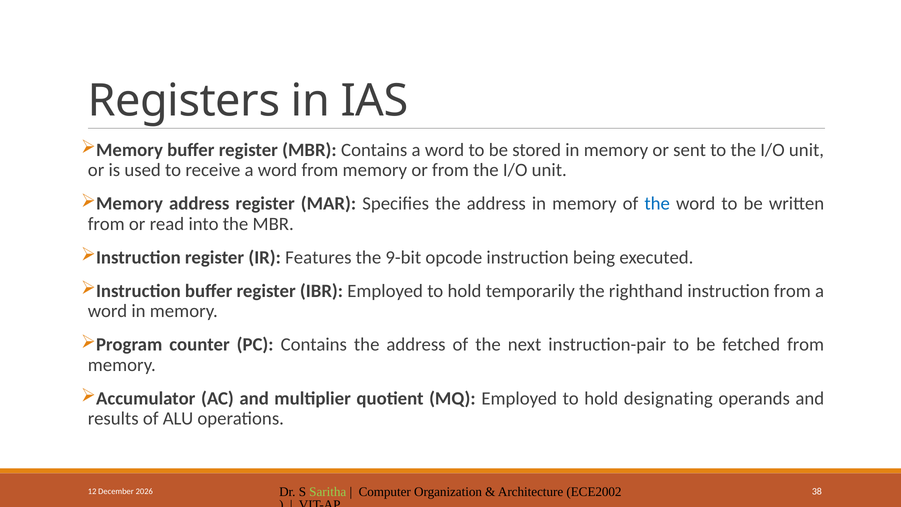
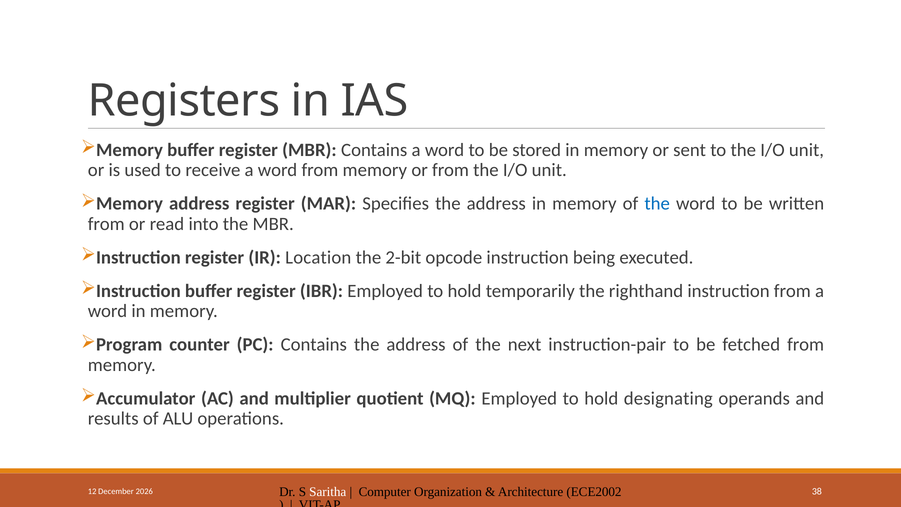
Features: Features -> Location (318, 257)
9-bit: 9-bit -> 2-bit (403, 257)
Saritha colour: light green -> white (328, 492)
